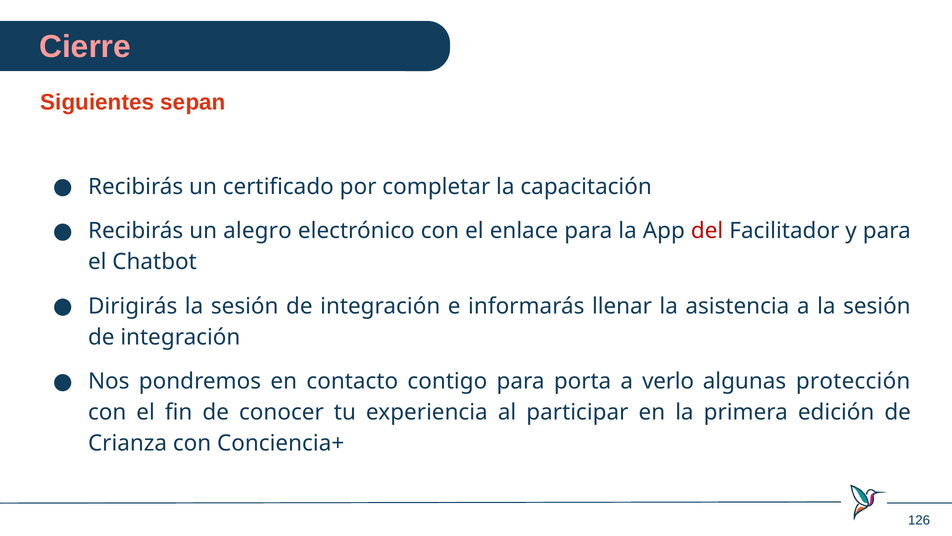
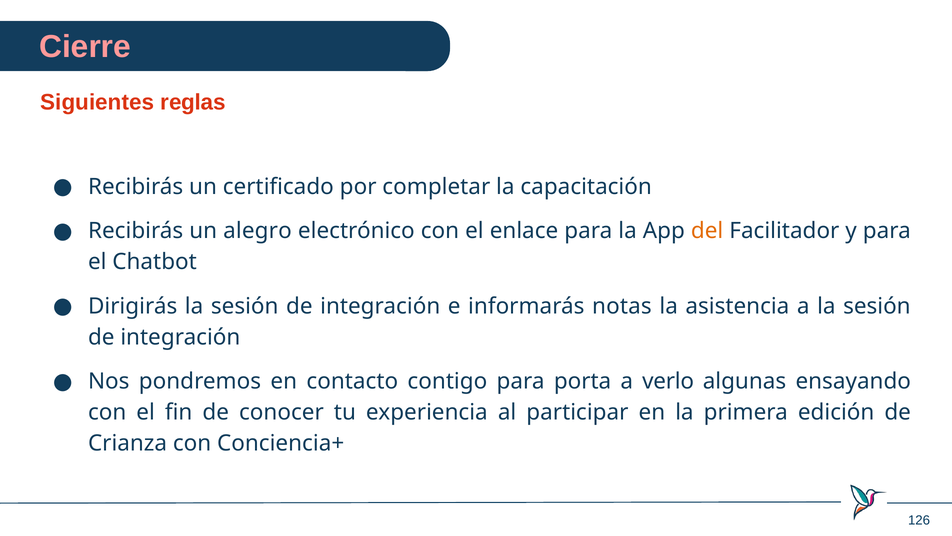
sepan: sepan -> reglas (193, 102)
del colour: red -> orange (707, 231)
llenar: llenar -> notas (622, 306)
protección: protección -> ensayando (853, 381)
